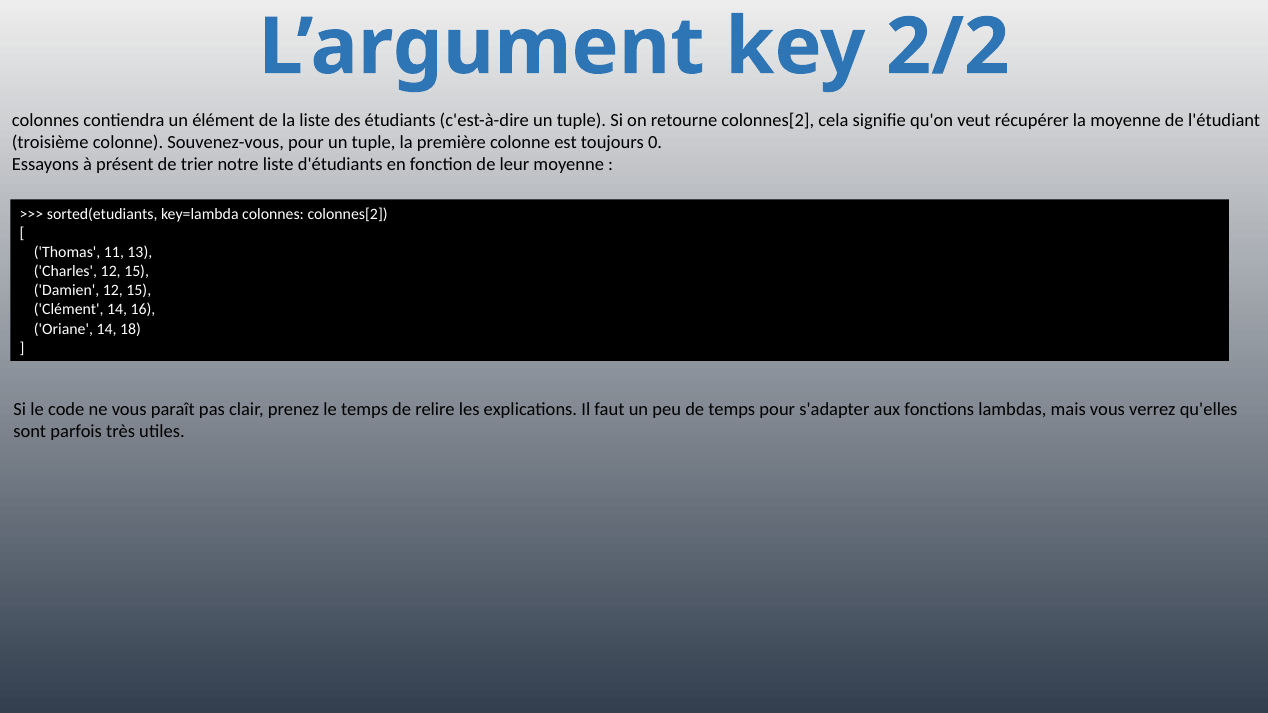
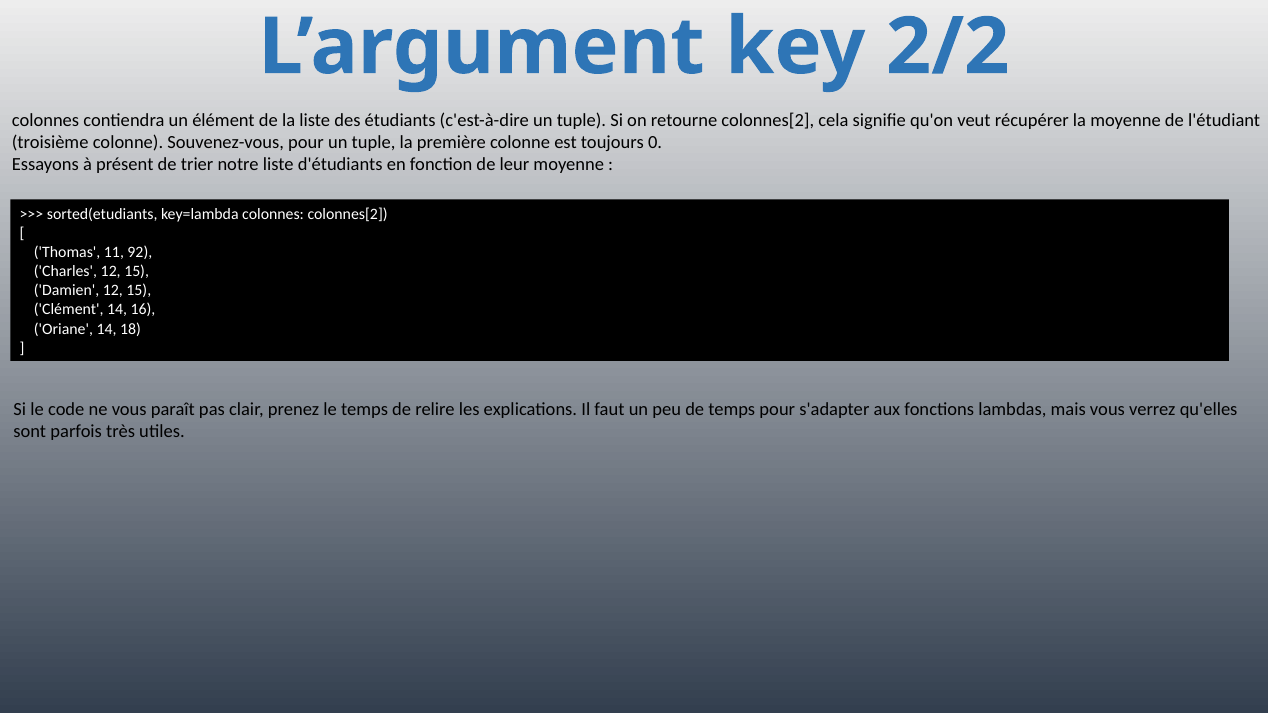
13: 13 -> 92 (140, 253)
